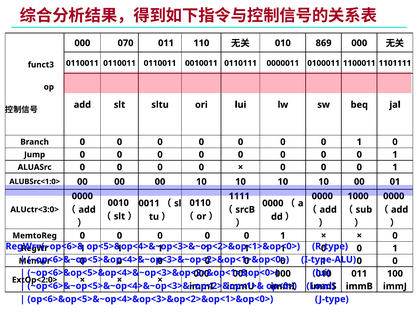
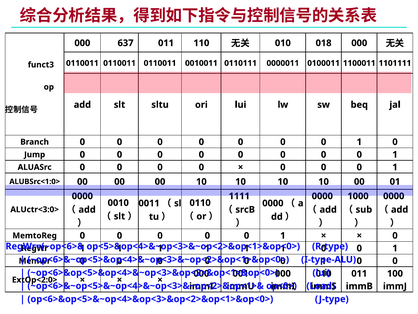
070: 070 -> 637 (126, 43)
869: 869 -> 018 (324, 43)
